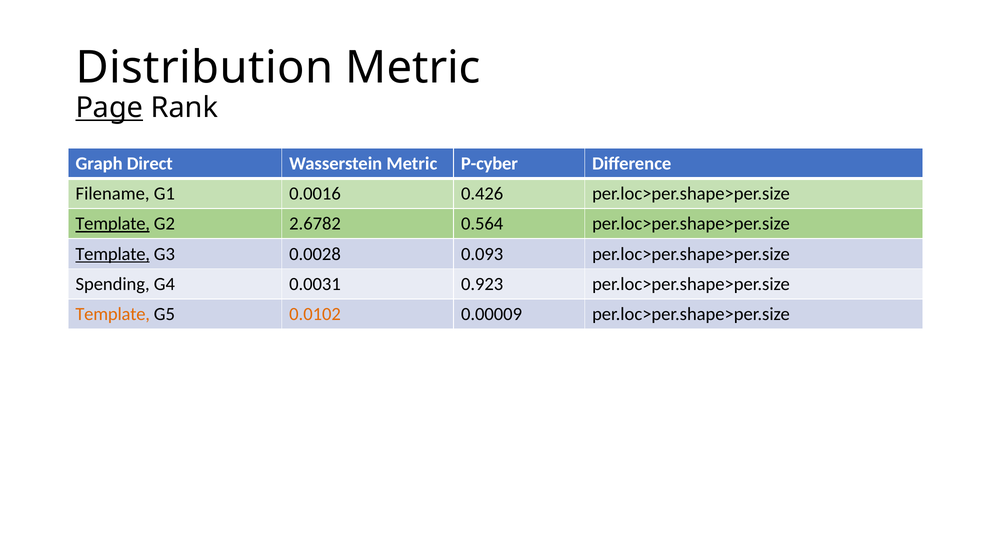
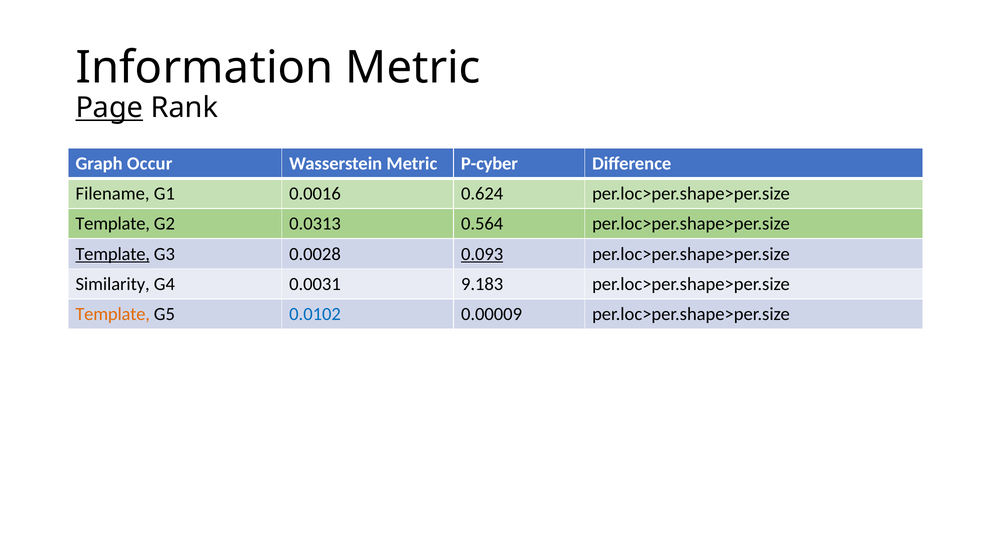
Distribution: Distribution -> Information (205, 68)
Direct: Direct -> Occur (150, 164)
0.426: 0.426 -> 0.624 (482, 194)
Template underline: present -> none (113, 224)
2.6782: 2.6782 -> 0.0313 (315, 224)
0.093 underline: none -> present (482, 254)
Spending: Spending -> Similarity (113, 284)
0.923: 0.923 -> 9.183 (482, 284)
0.0102 colour: orange -> blue (315, 314)
